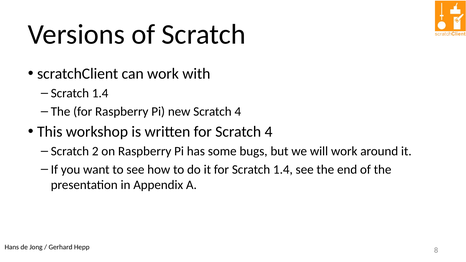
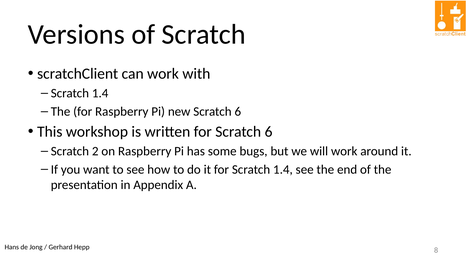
new Scratch 4: 4 -> 6 (238, 112)
for Scratch 4: 4 -> 6 (269, 132)
